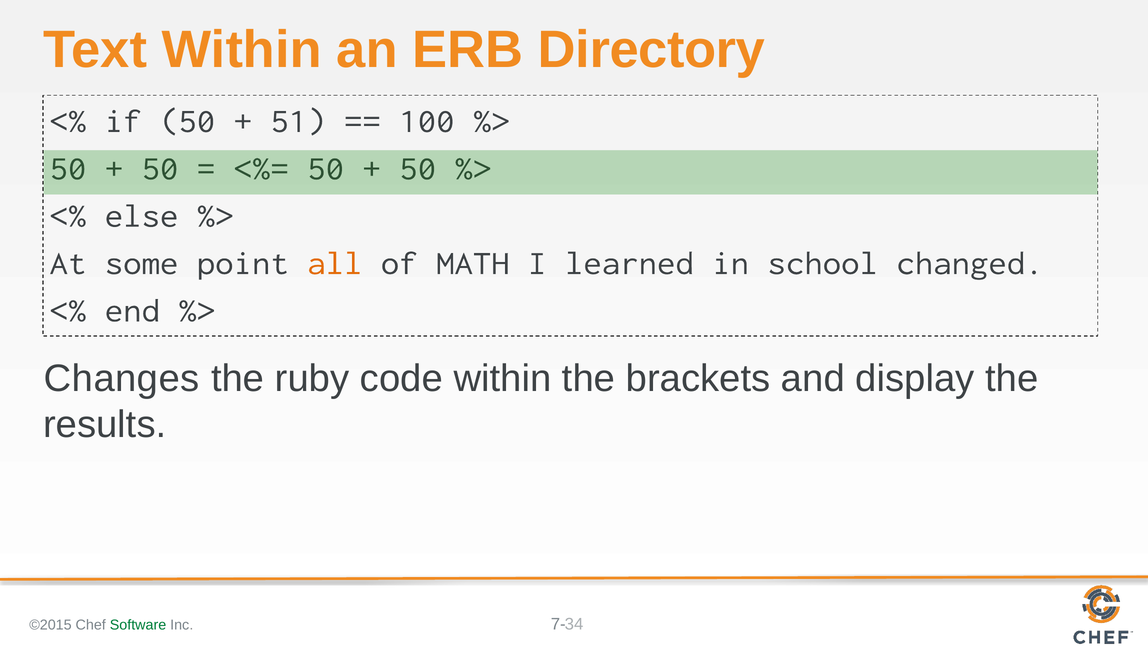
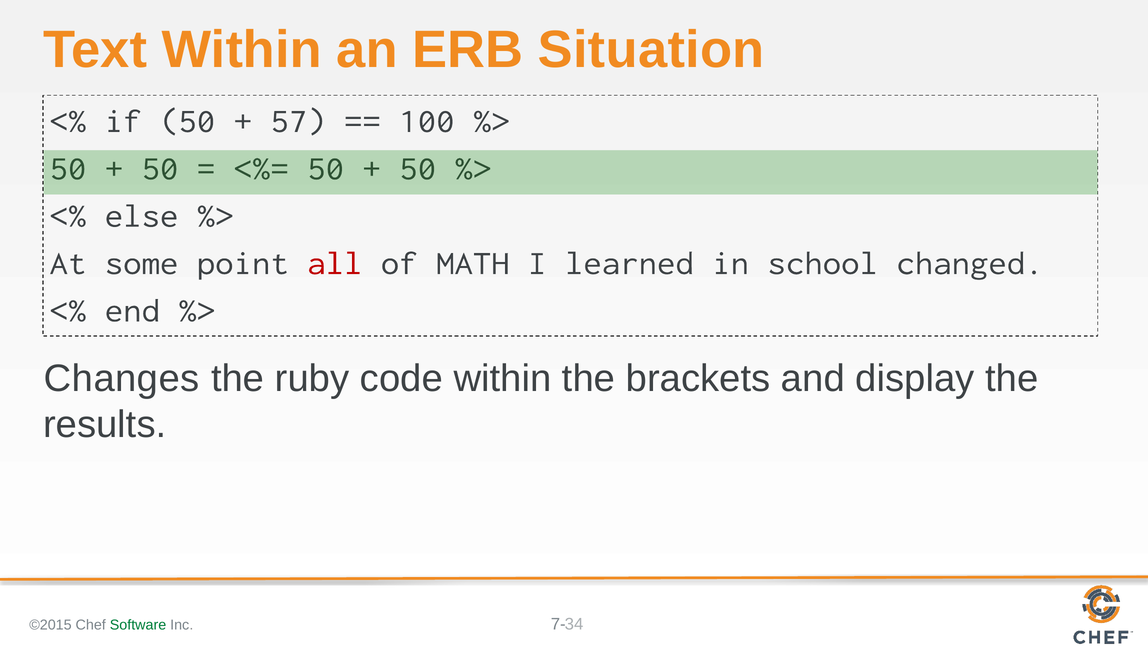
Directory: Directory -> Situation (651, 50)
51: 51 -> 57 (298, 121)
all colour: orange -> red (335, 263)
